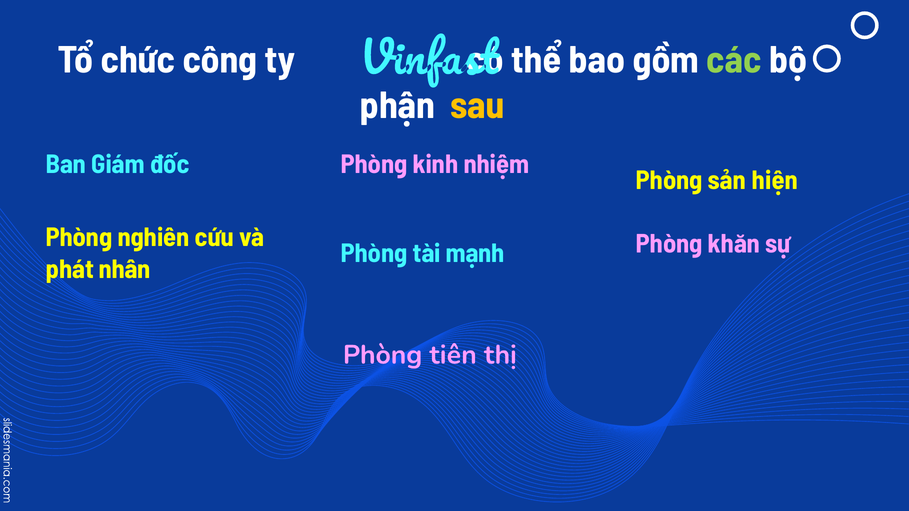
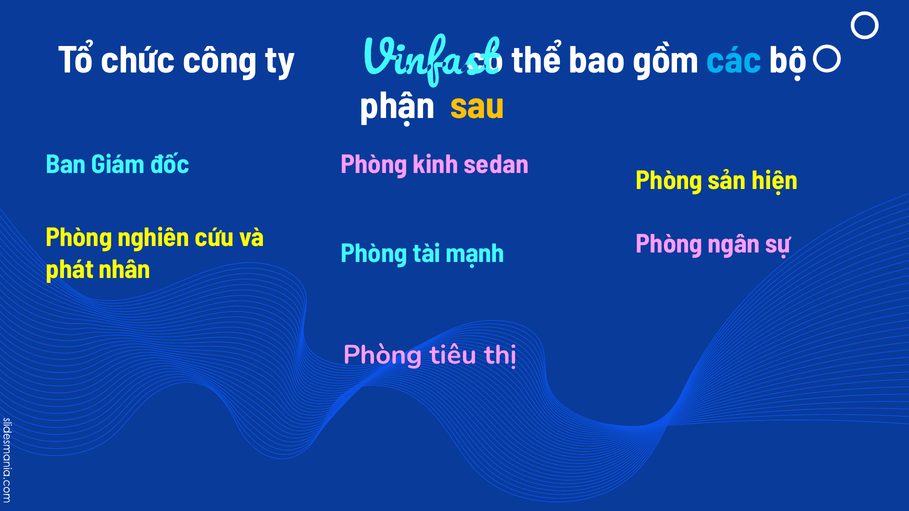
các colour: light green -> light blue (734, 60)
nhiệm: nhiệm -> sedan (496, 164)
khăn: khăn -> ngân (734, 244)
tiên: tiên -> tiêu (453, 355)
